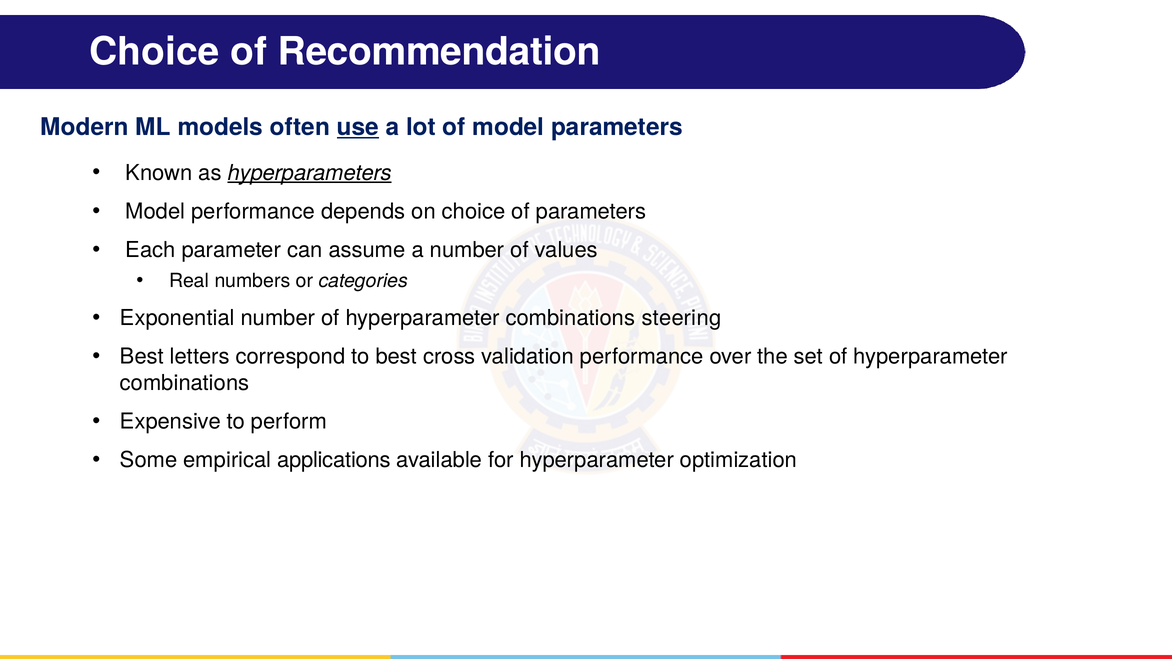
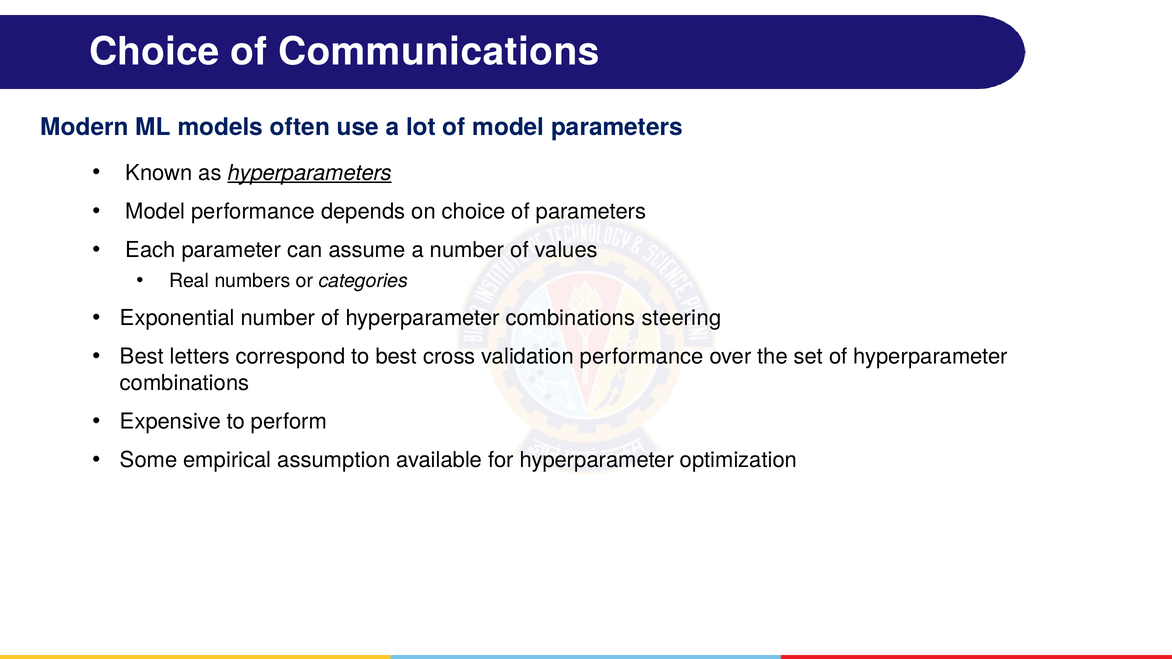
Recommendation: Recommendation -> Communications (439, 52)
use underline: present -> none (358, 127)
applications: applications -> assumption (334, 460)
